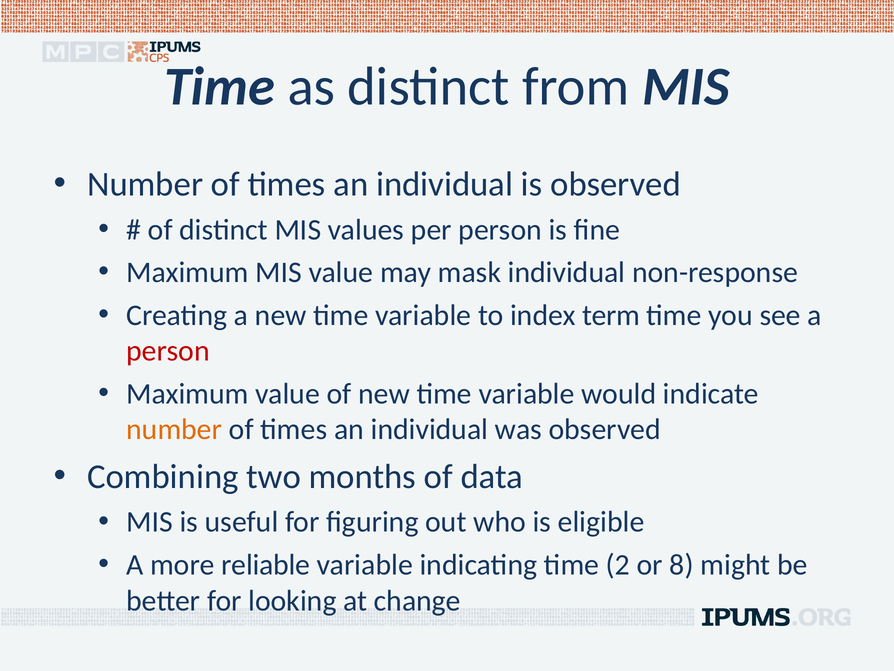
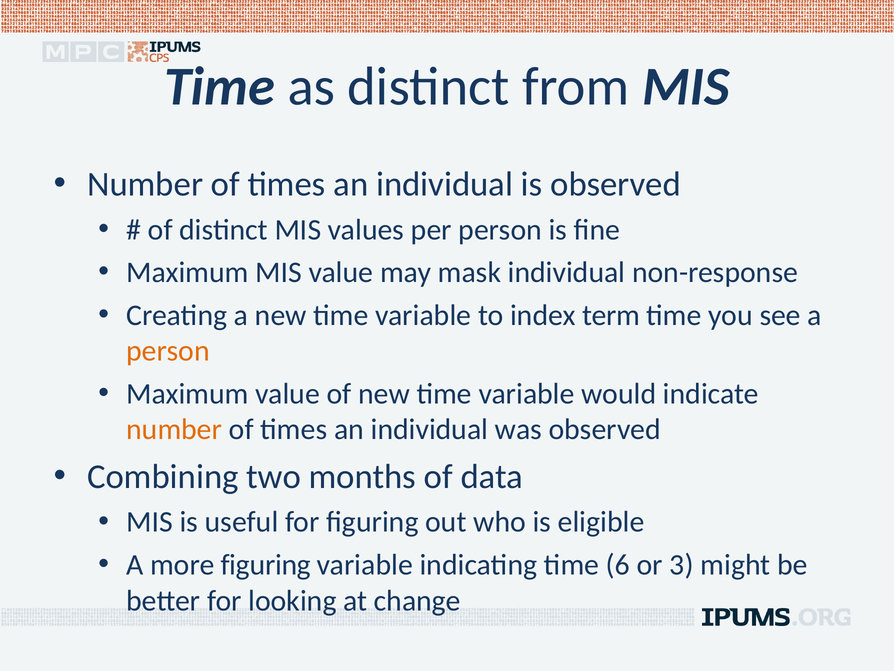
person colour: red -> orange (168, 351)
more reliable: reliable -> figuring (266, 564)
2: 2 -> 6 (618, 564)
8: 8 -> 3 (682, 564)
